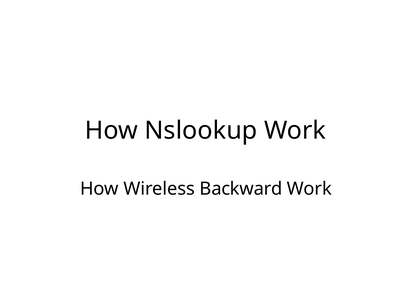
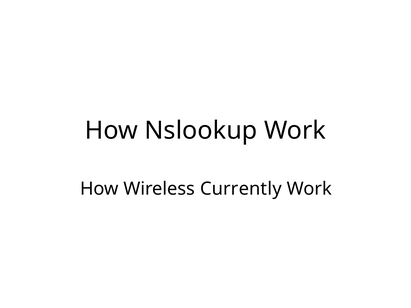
Backward: Backward -> Currently (241, 189)
